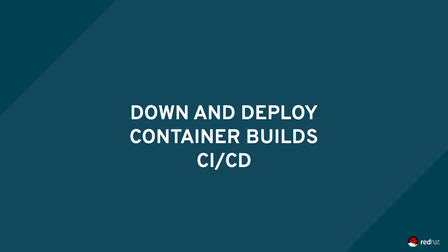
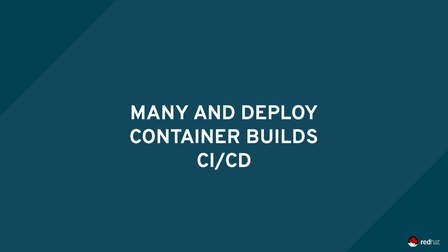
DOWN: DOWN -> MANY (159, 113)
